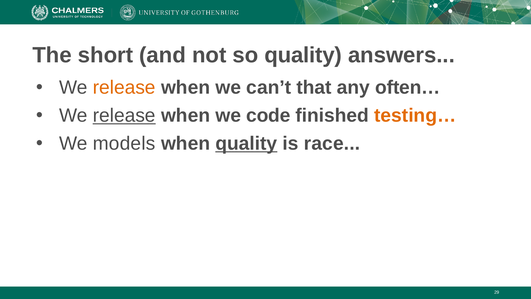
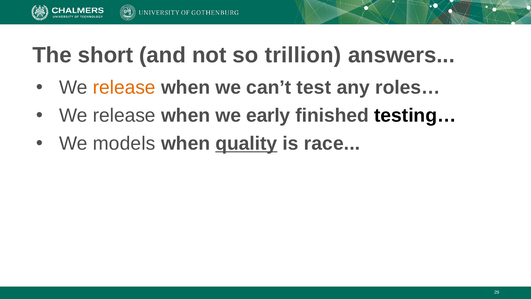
so quality: quality -> trillion (303, 55)
that: that -> test (314, 87)
often…: often… -> roles… (408, 87)
release underline: present -> none (124, 115)
code: code -> early (268, 115)
testing… colour: orange -> black (415, 115)
